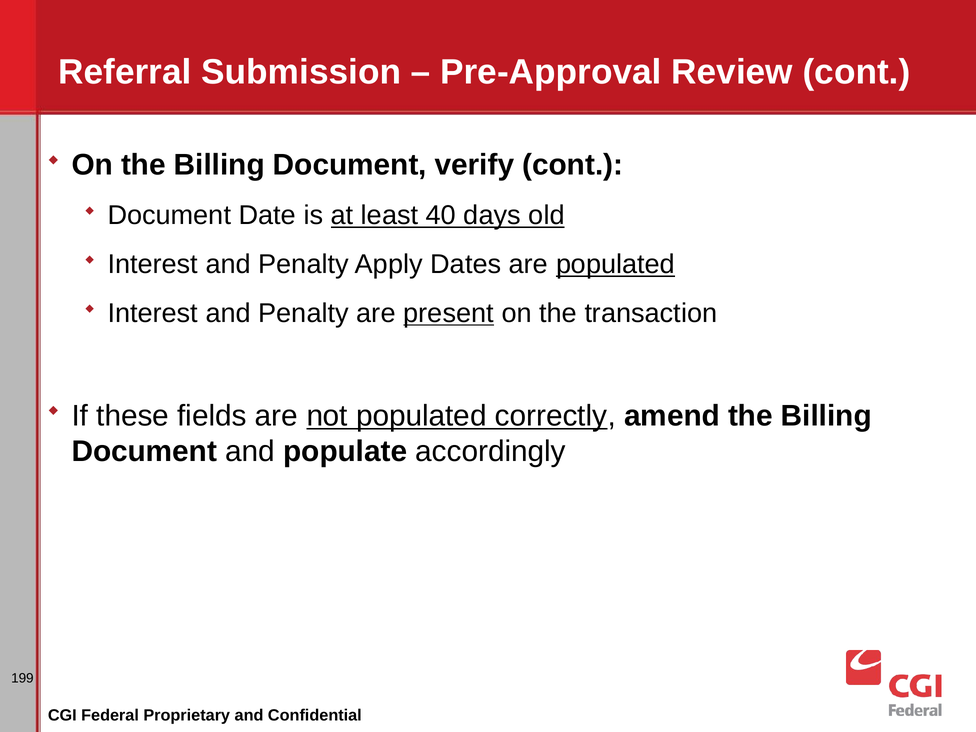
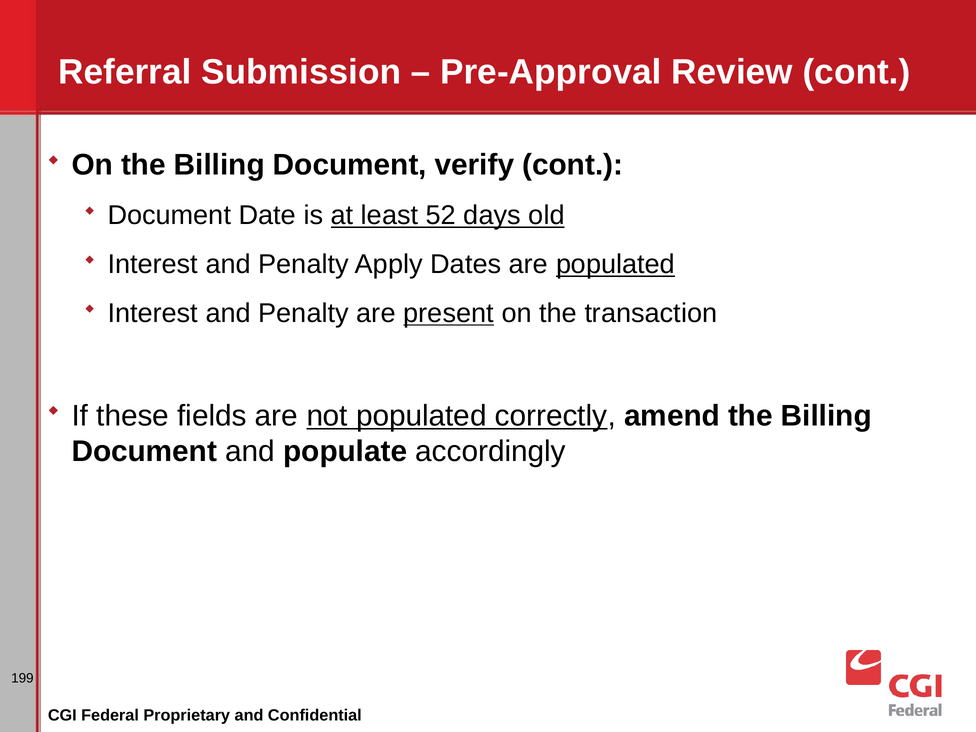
40: 40 -> 52 (441, 215)
